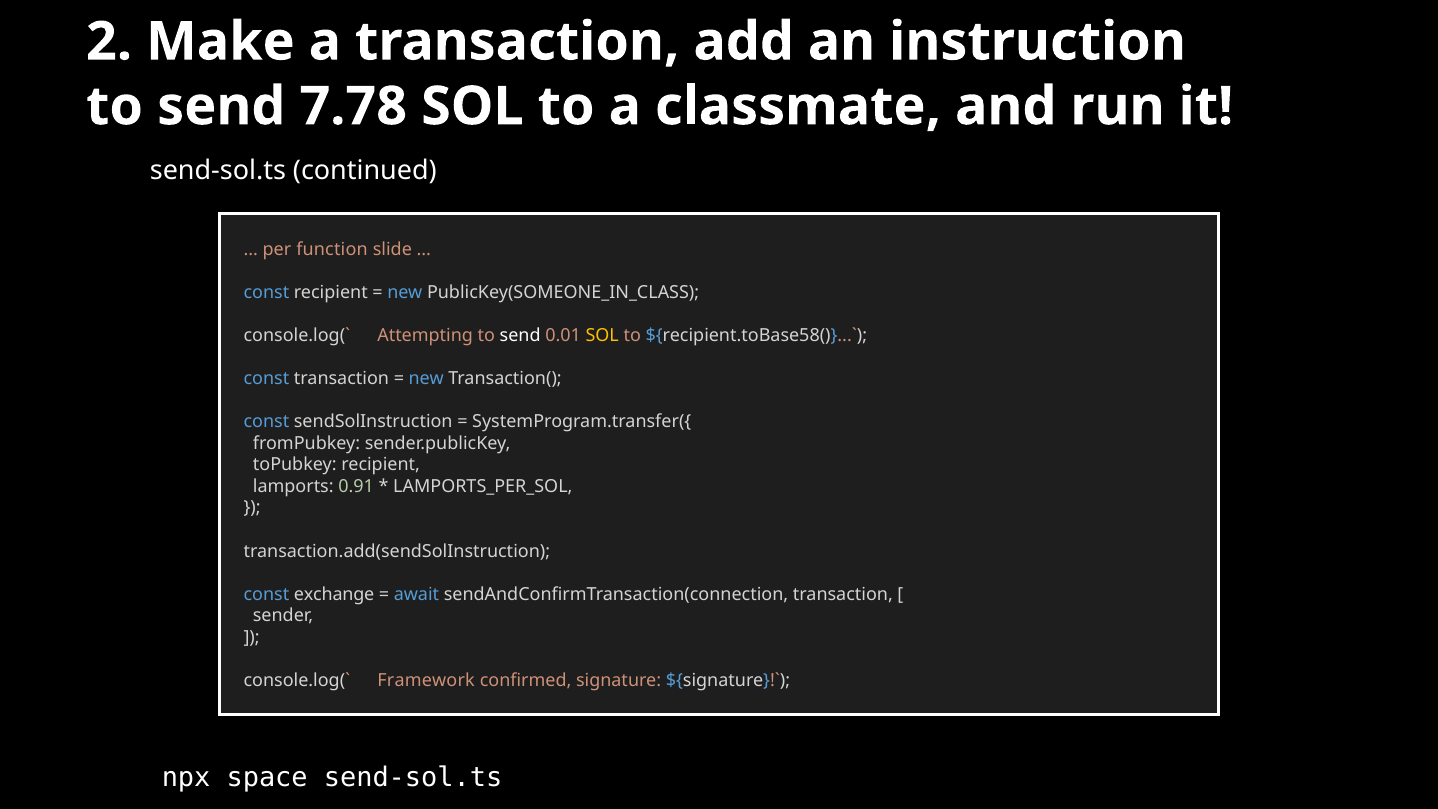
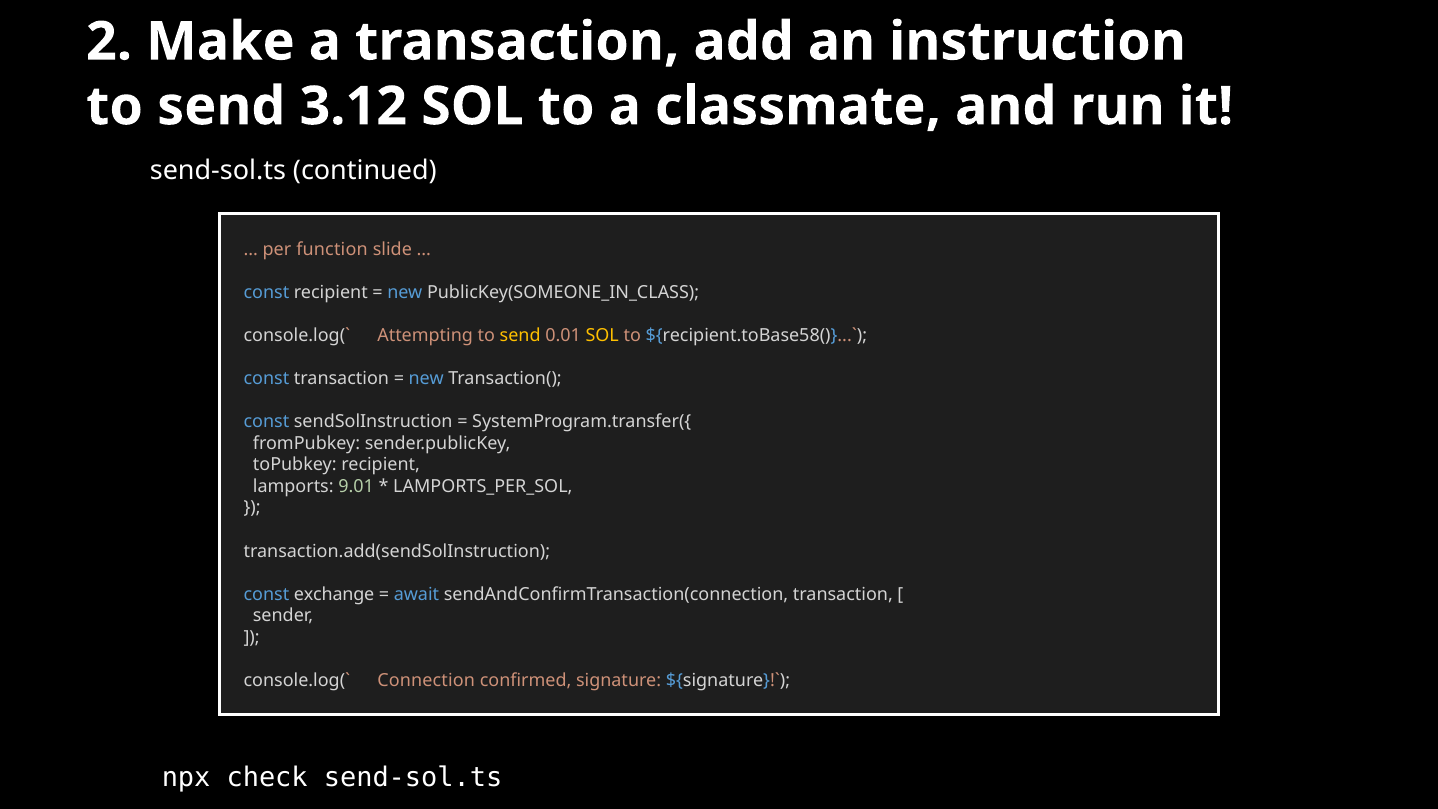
7.78: 7.78 -> 3.12 (353, 106)
send colour: white -> yellow (520, 335)
0.91: 0.91 -> 9.01 (356, 486)
Framework: Framework -> Connection (426, 681)
space: space -> check (267, 778)
